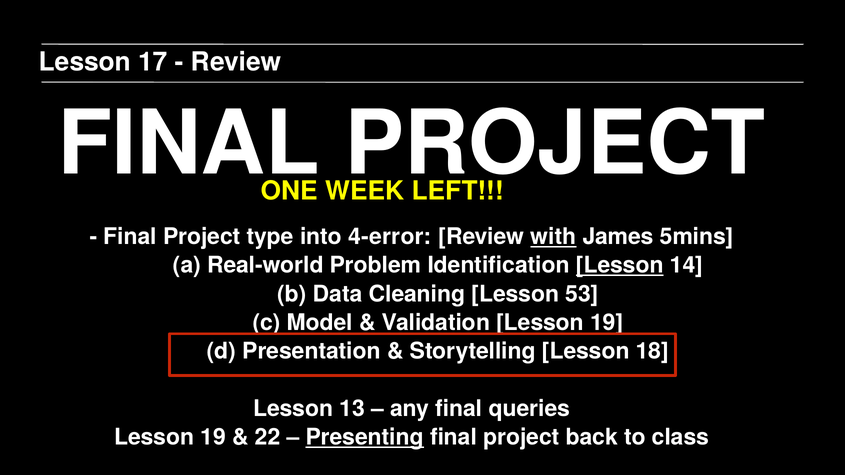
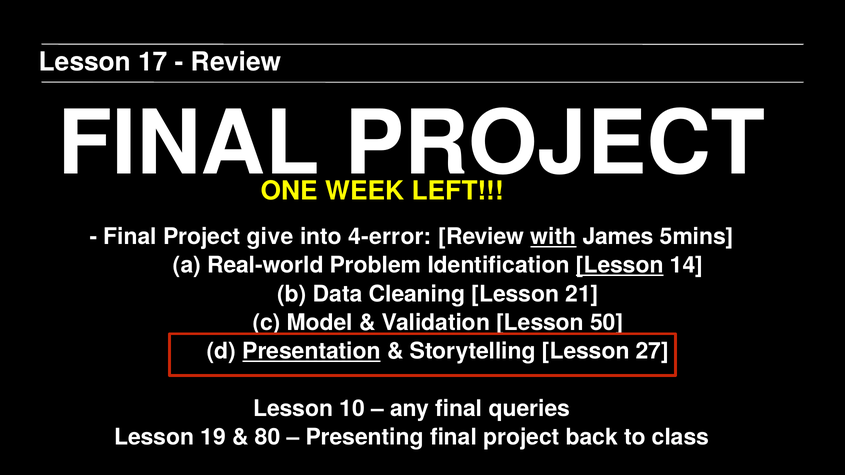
type: type -> give (270, 236)
53: 53 -> 21 (582, 294)
Validation Lesson 19: 19 -> 50 (607, 322)
Presentation underline: none -> present (312, 351)
18: 18 -> 27 (652, 351)
13: 13 -> 10 (352, 408)
22: 22 -> 80 (268, 437)
Presenting underline: present -> none (365, 437)
